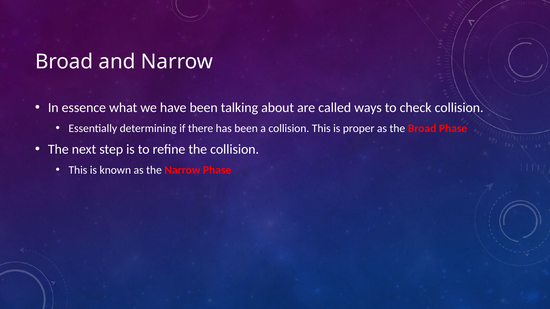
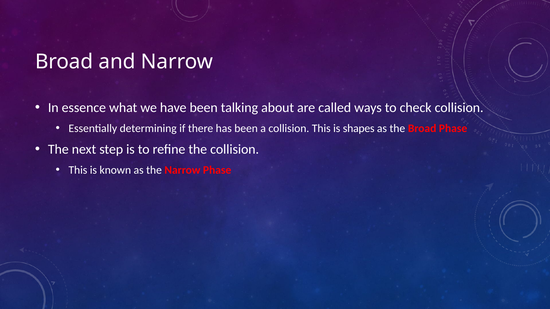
proper: proper -> shapes (359, 129)
